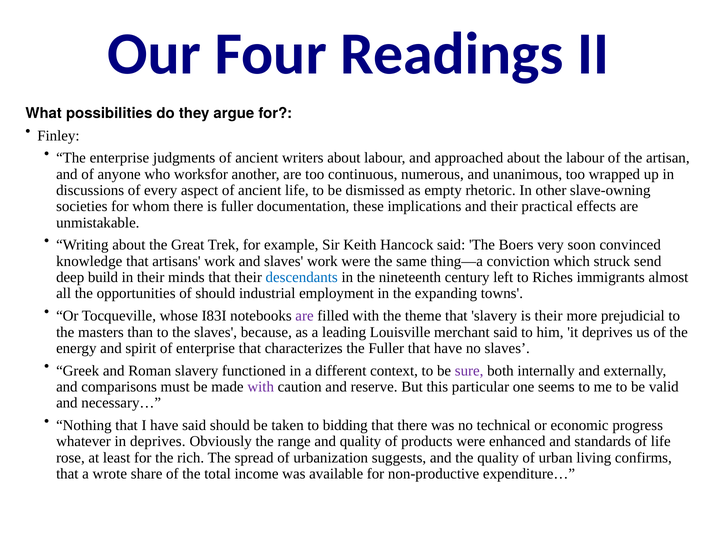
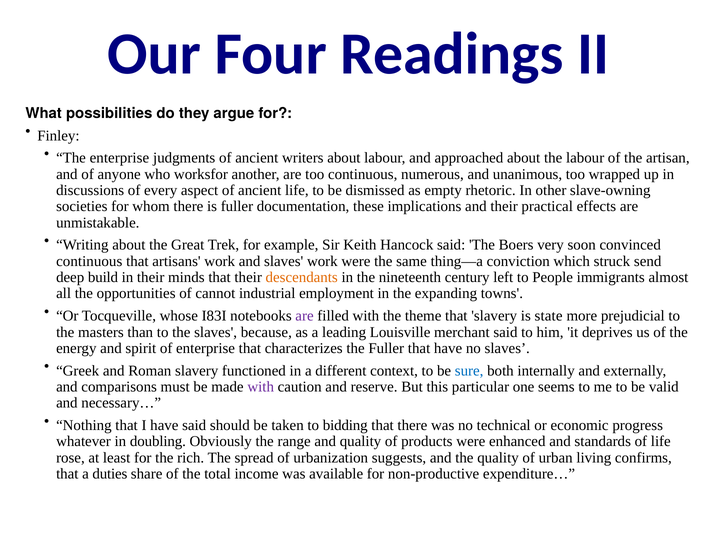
knowledge: knowledge -> continuous (89, 261)
descendants colour: blue -> orange (302, 278)
Riches: Riches -> People (553, 278)
of should: should -> cannot (215, 294)
is their: their -> state (549, 316)
sure colour: purple -> blue (469, 371)
in deprives: deprives -> doubling (158, 442)
wrote: wrote -> duties (110, 474)
